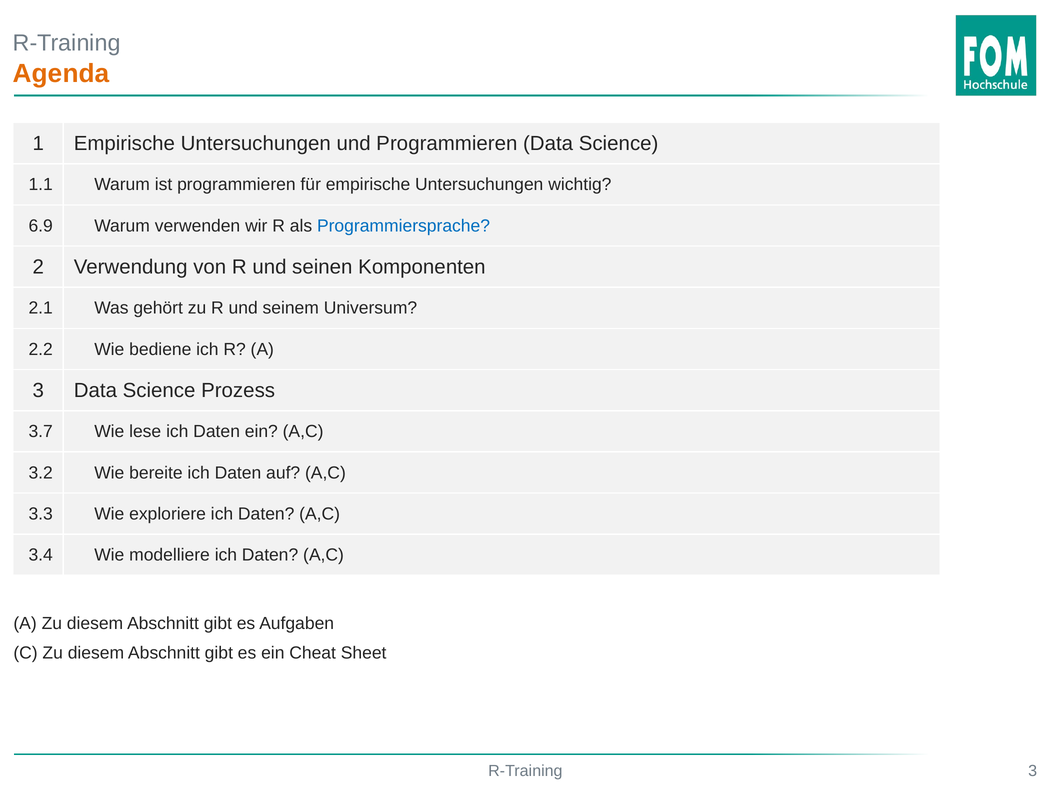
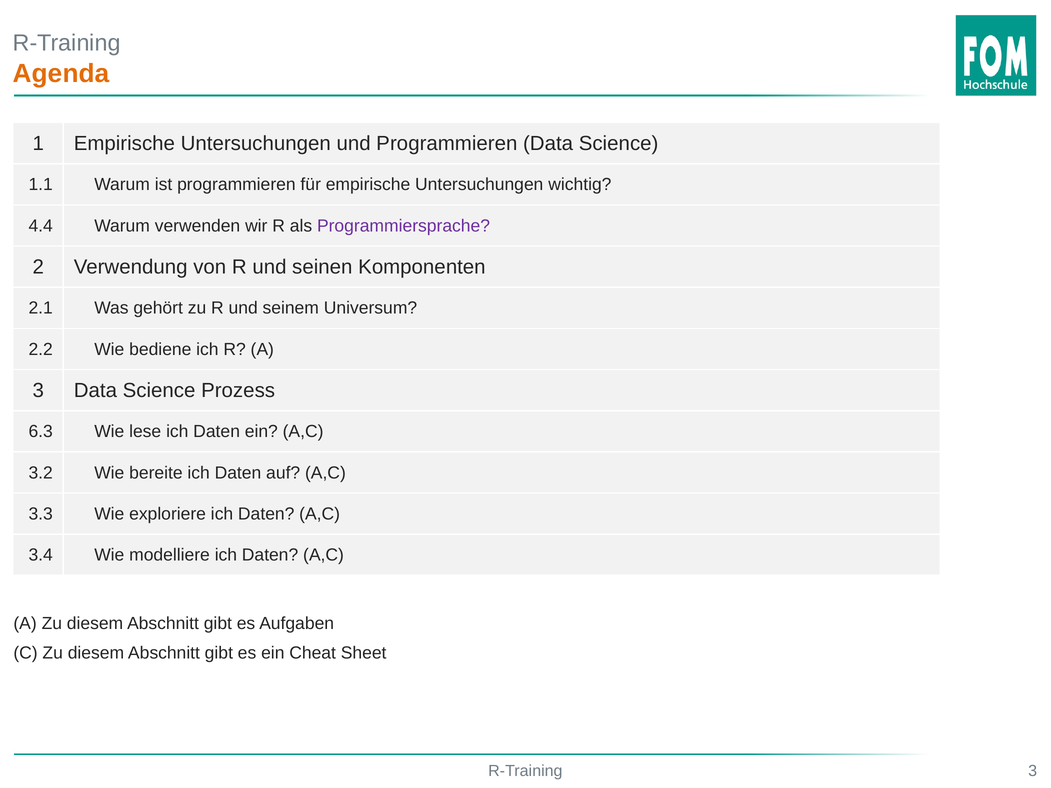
6.9: 6.9 -> 4.4 (41, 226)
Programmiersprache colour: blue -> purple (404, 226)
3.7: 3.7 -> 6.3 (41, 432)
